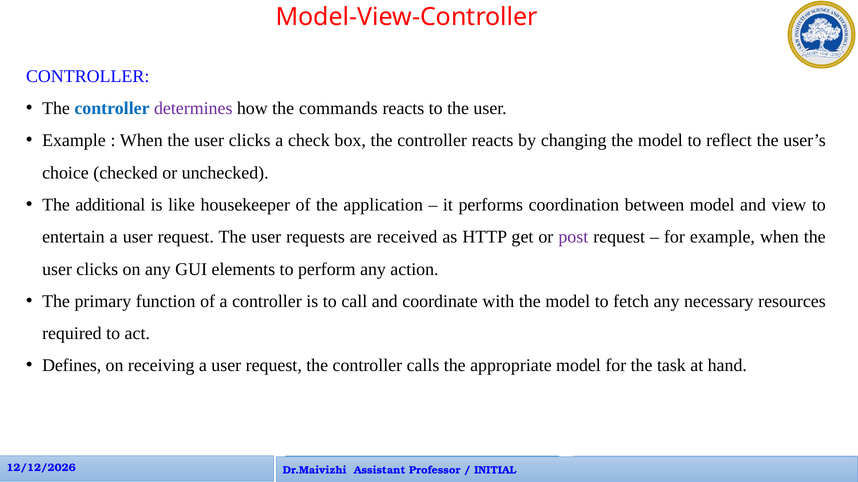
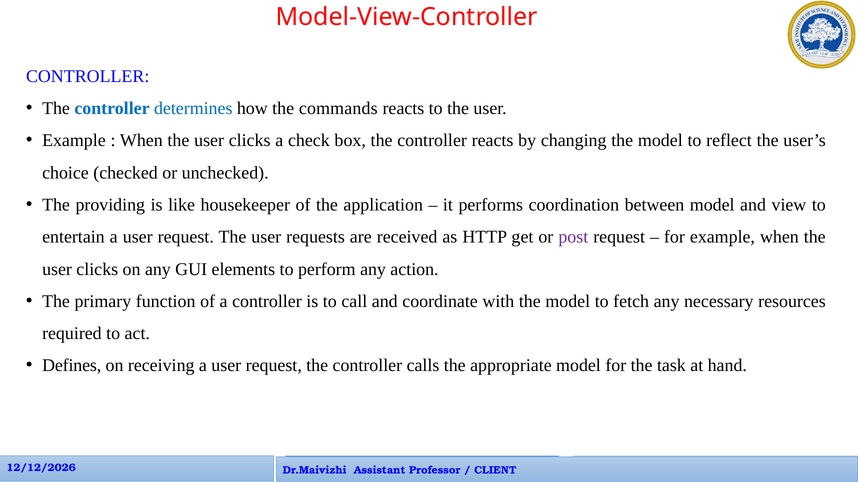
determines colour: purple -> blue (193, 109)
additional: additional -> providing (110, 205)
INITIAL: INITIAL -> CLIENT (495, 471)
